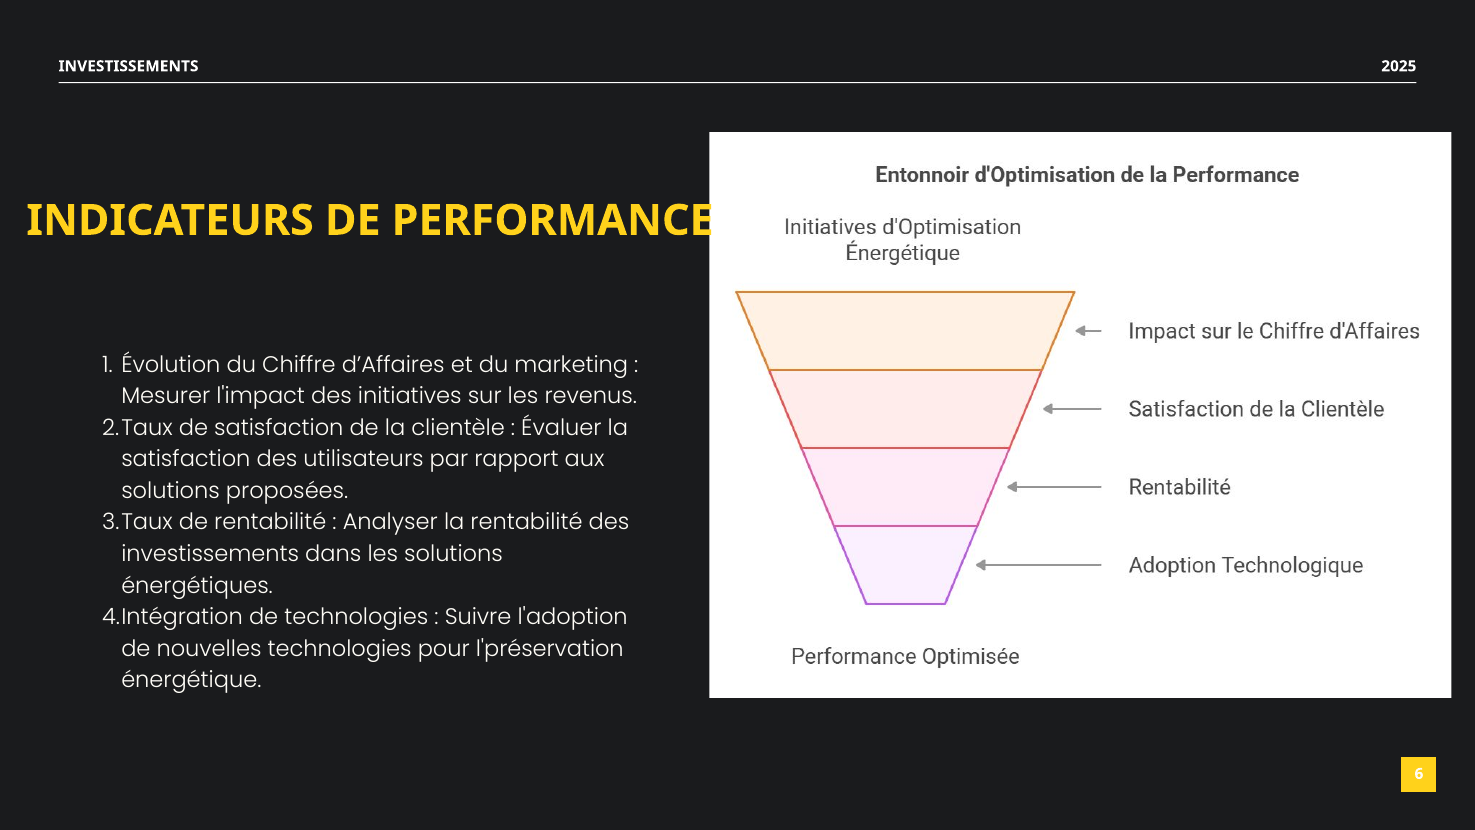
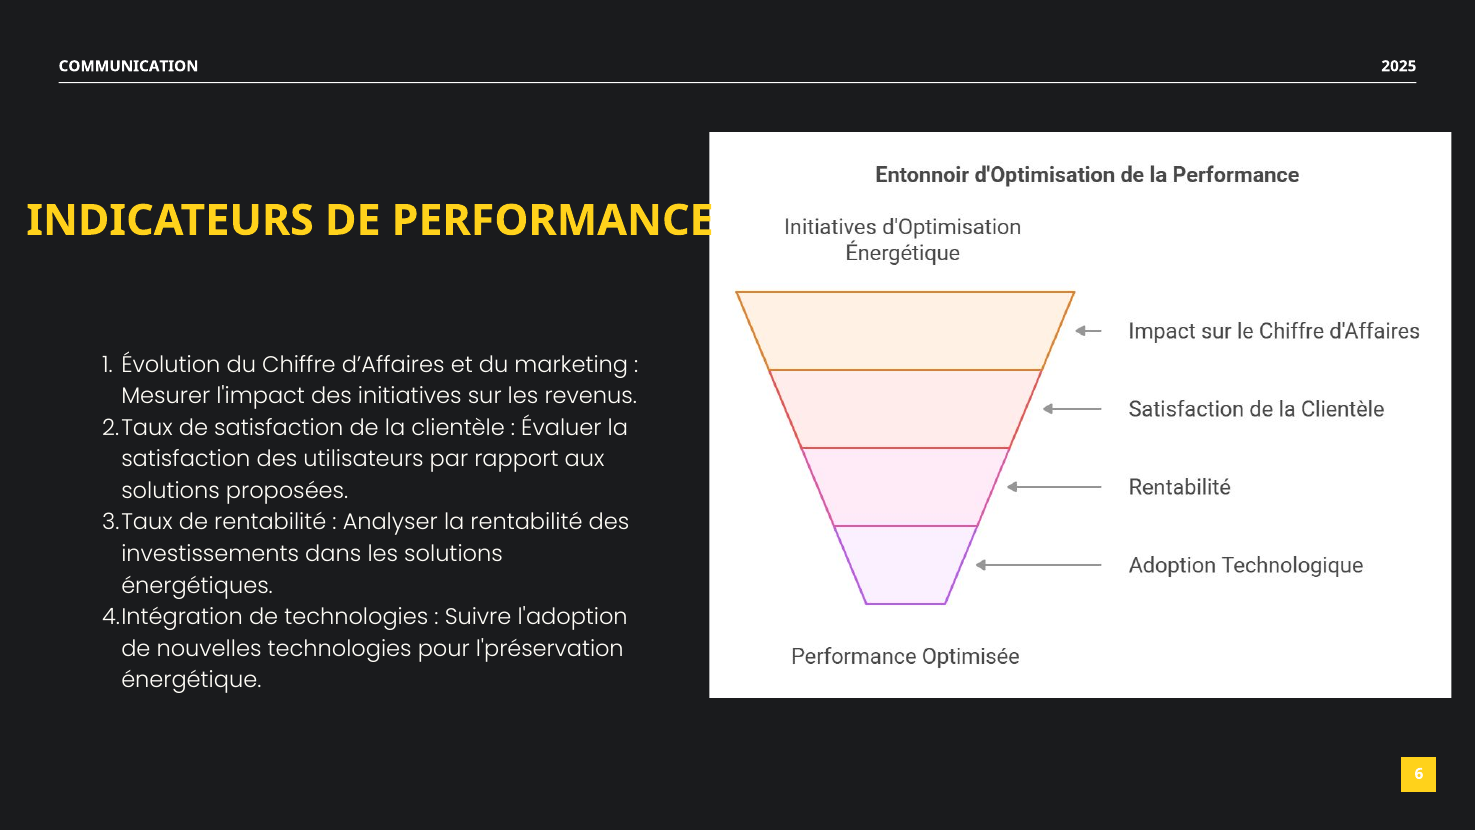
INVESTISSEMENTS: INVESTISSEMENTS -> COMMUNICATION (129, 66)
